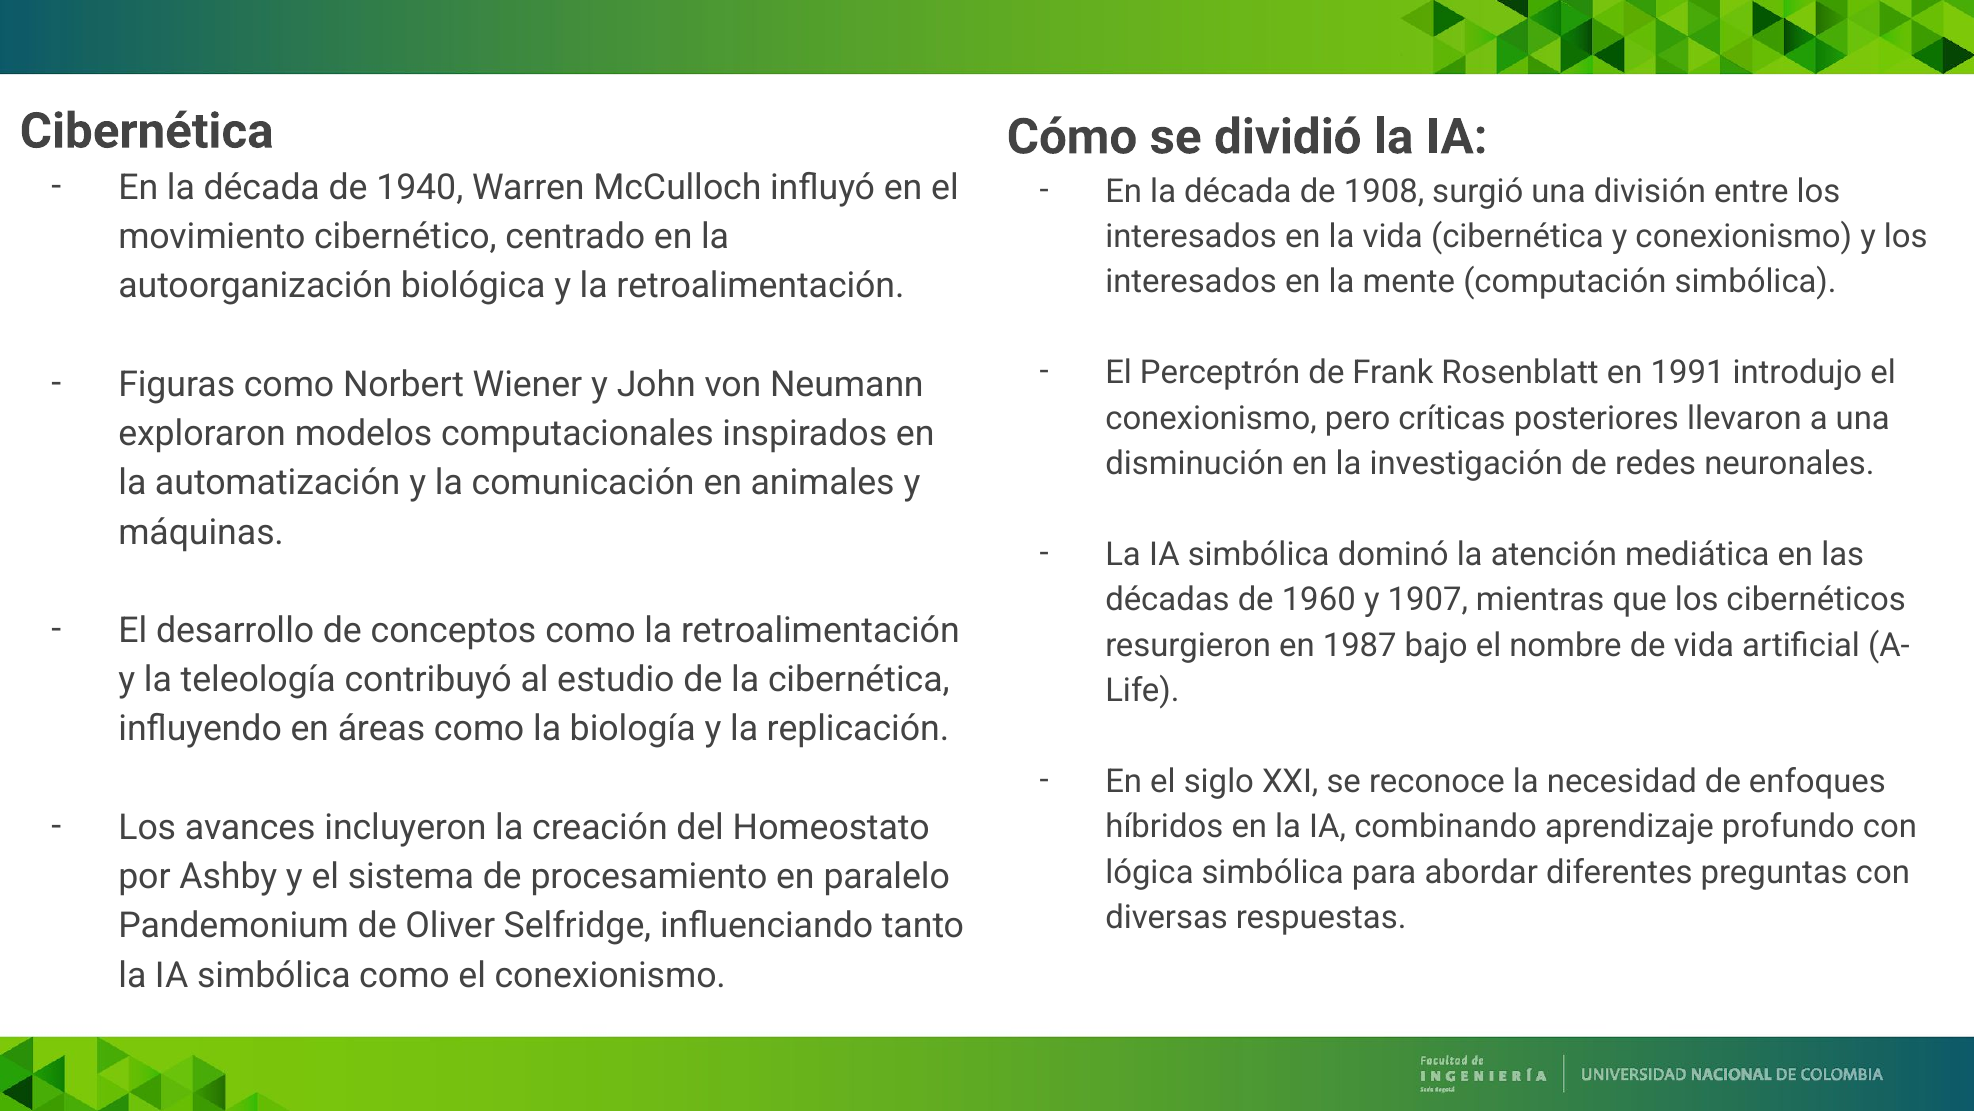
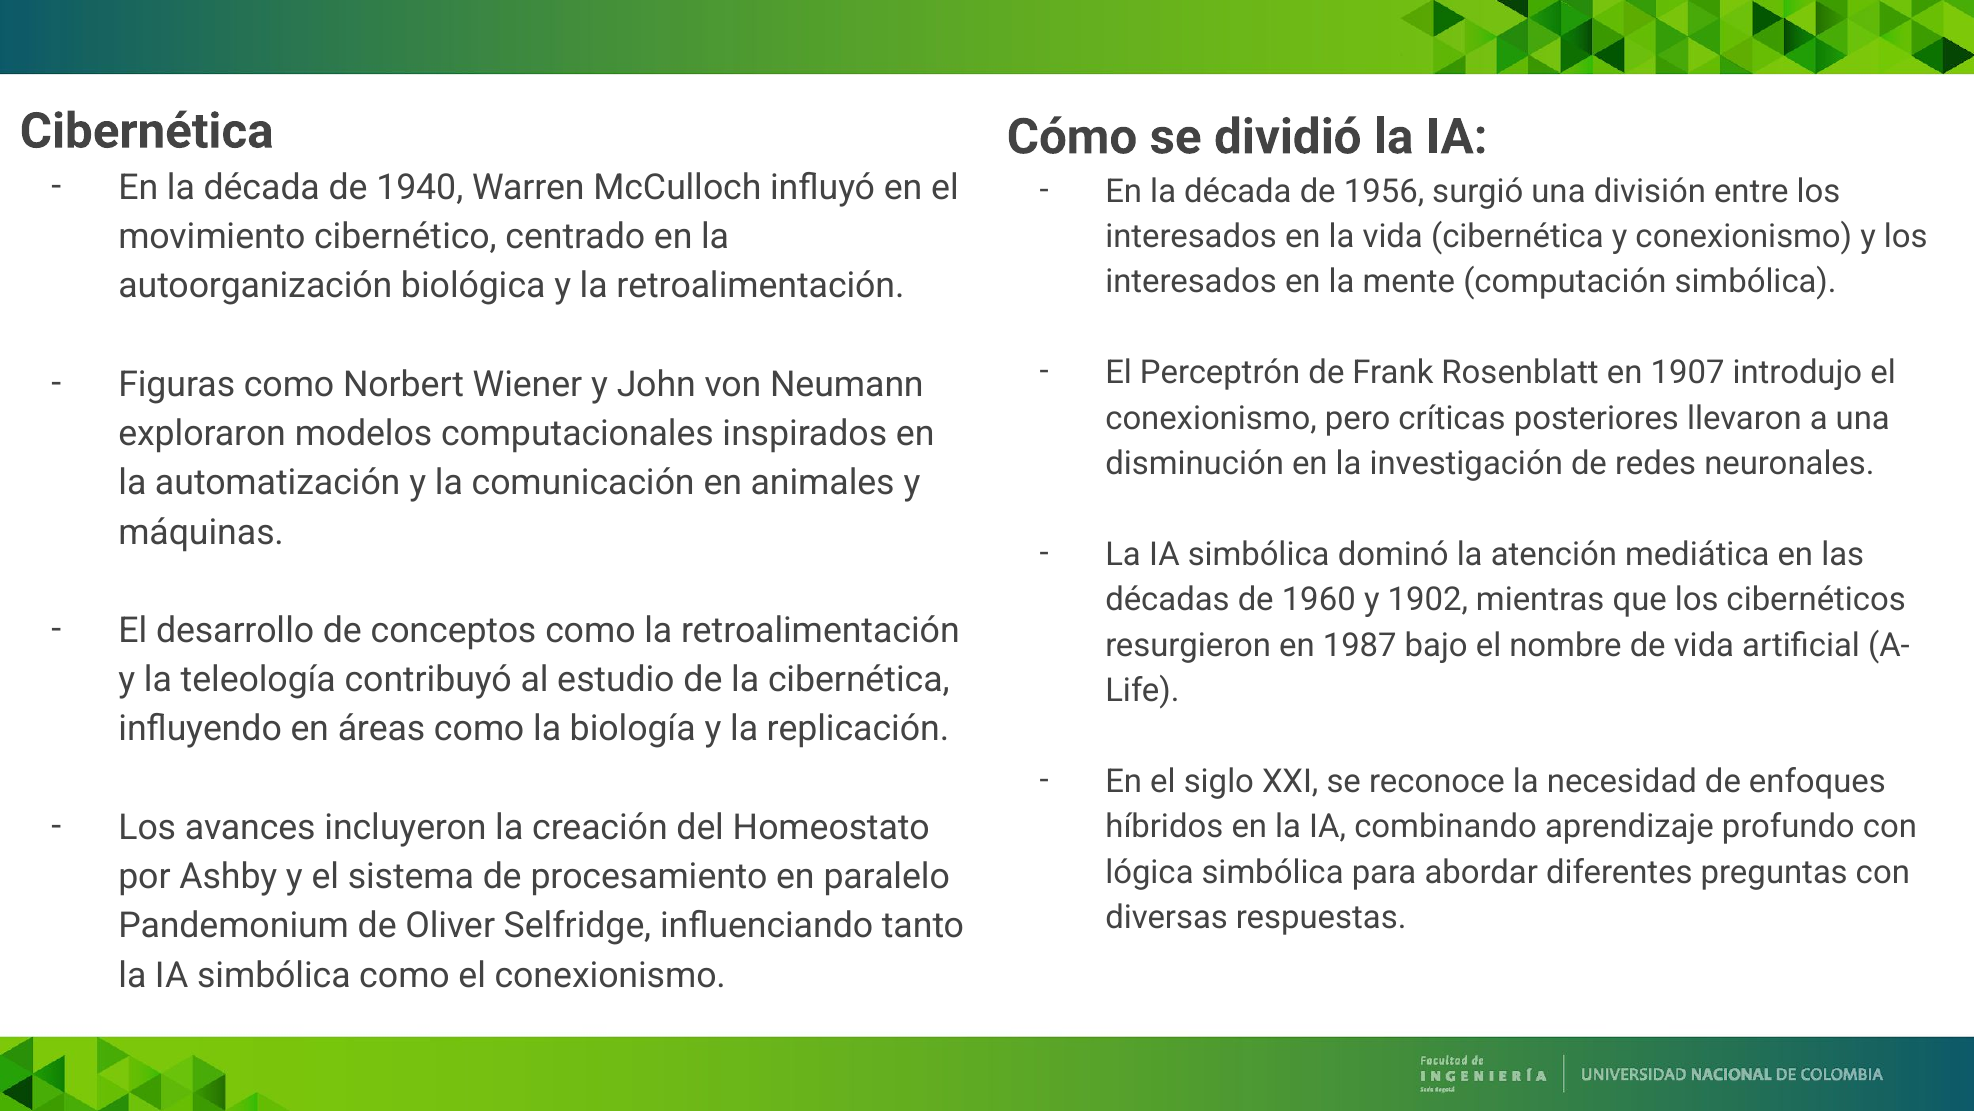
1908: 1908 -> 1956 (1384, 191)
1991: 1991 -> 1907 (1688, 373)
1907: 1907 -> 1902 (1428, 600)
